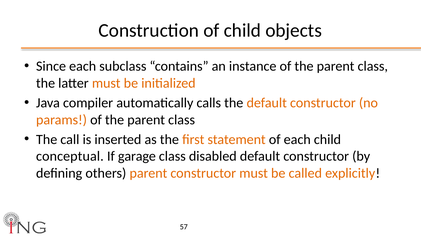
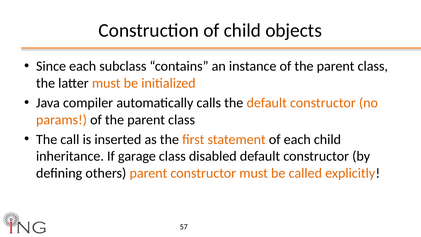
conceptual: conceptual -> inheritance (70, 156)
